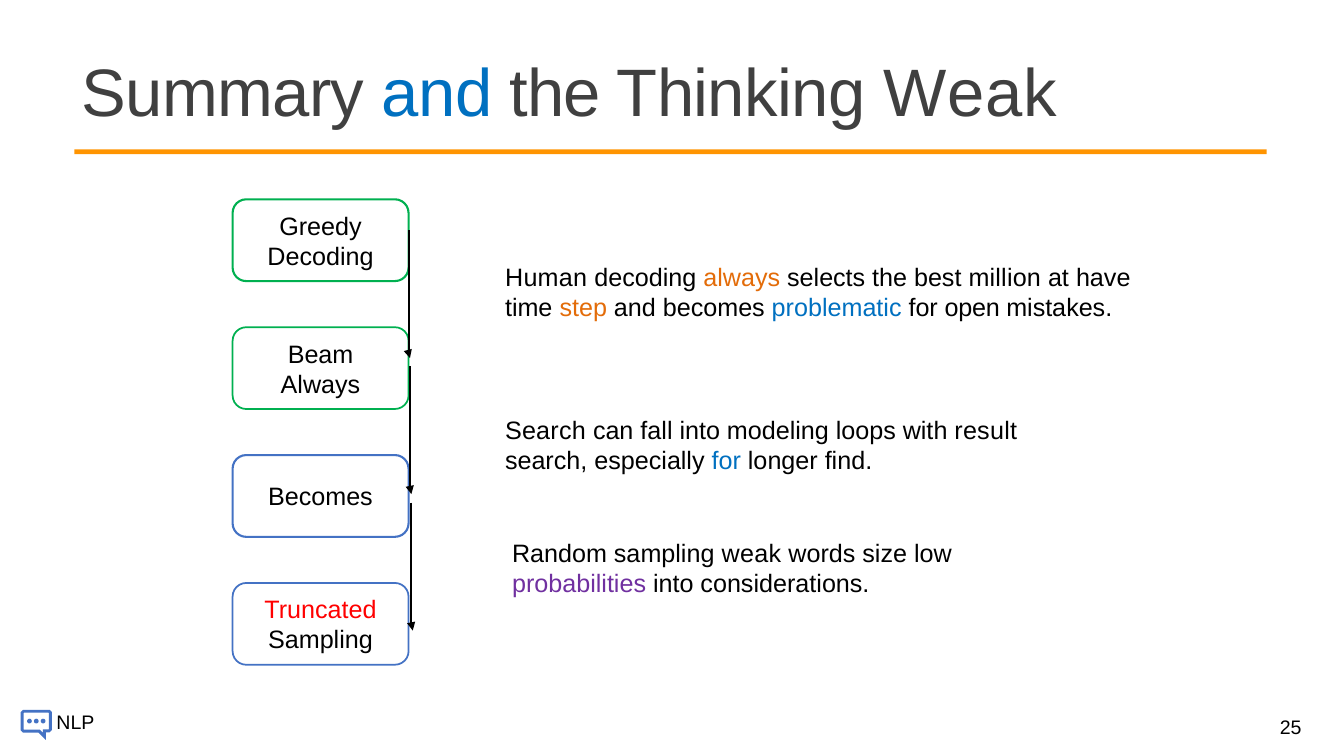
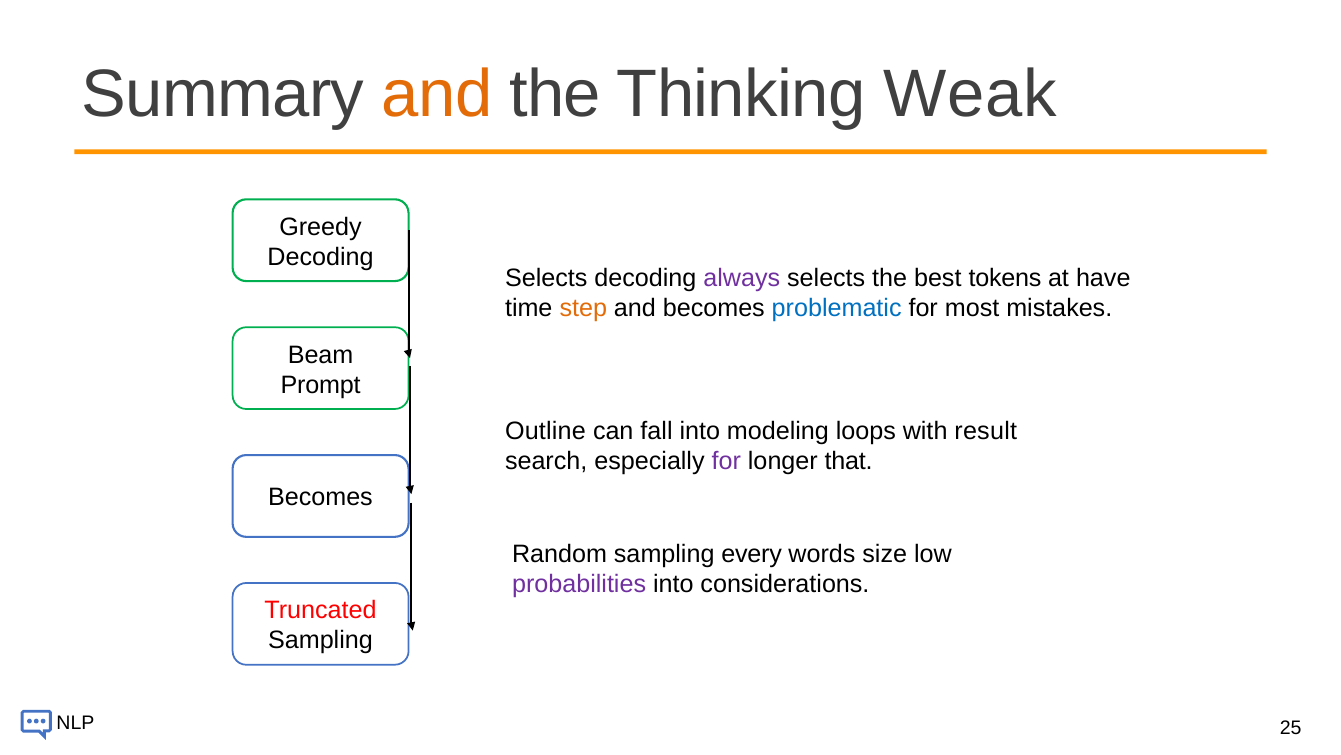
and colour: blue -> orange (437, 94)
Human: Human -> Selects (546, 278)
always colour: orange -> purple (742, 278)
million: million -> tokens (1005, 278)
open: open -> most (972, 308)
Always: Always -> Prompt (321, 385)
Search: Search -> Outline (545, 430)
for colour: blue -> purple (726, 461)
find: find -> that (849, 461)
sampling weak: weak -> every (752, 554)
